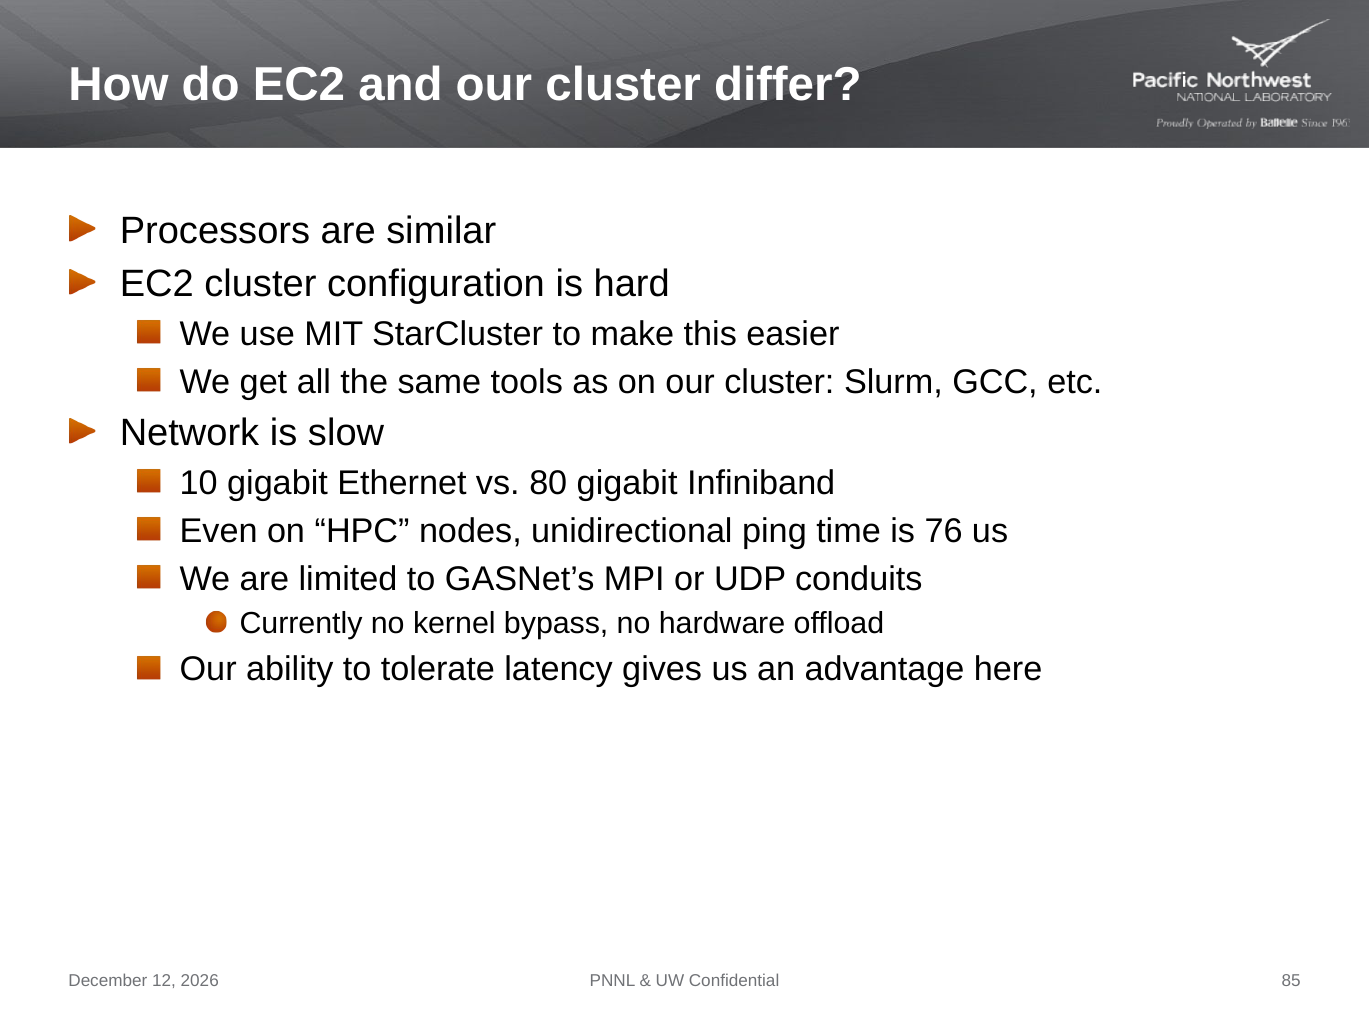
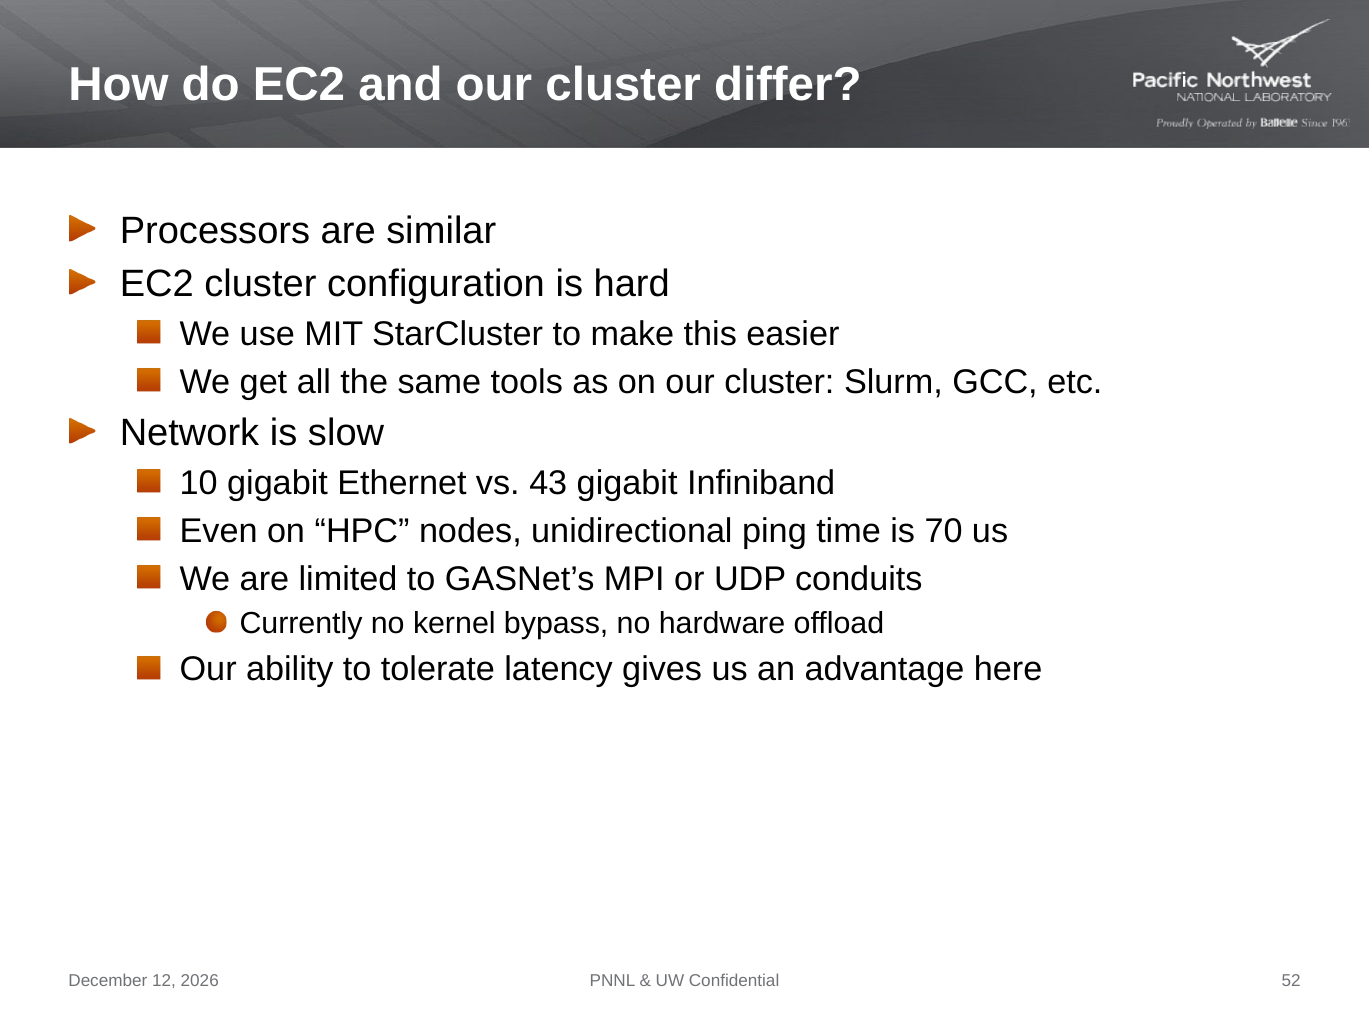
80: 80 -> 43 (548, 483)
76: 76 -> 70 (944, 531)
85: 85 -> 52 (1291, 980)
